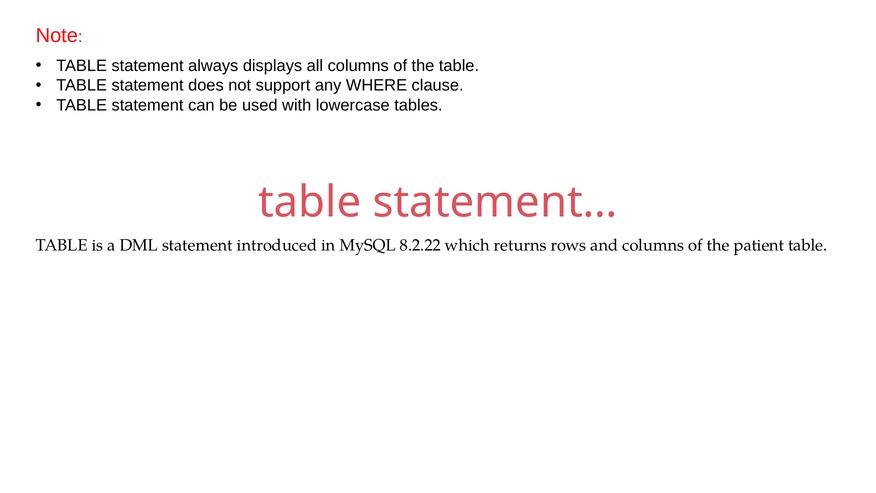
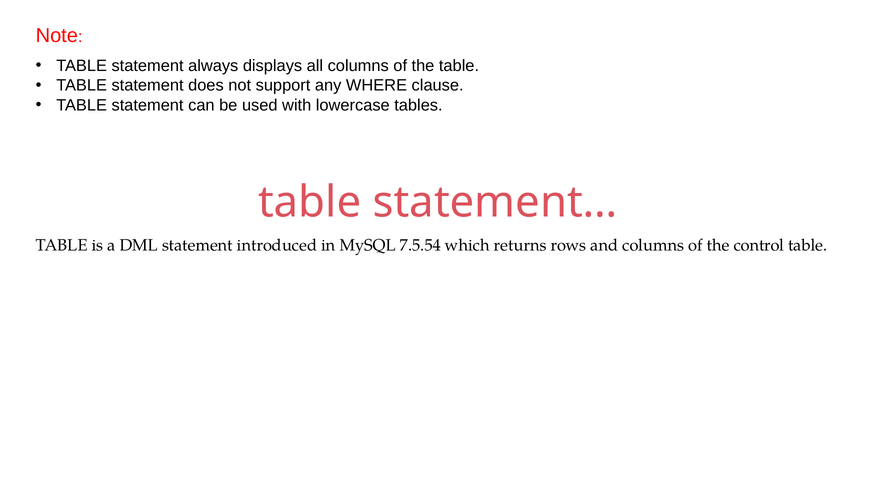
8.2.22: 8.2.22 -> 7.5.54 (420, 245)
patient: patient -> control (759, 245)
